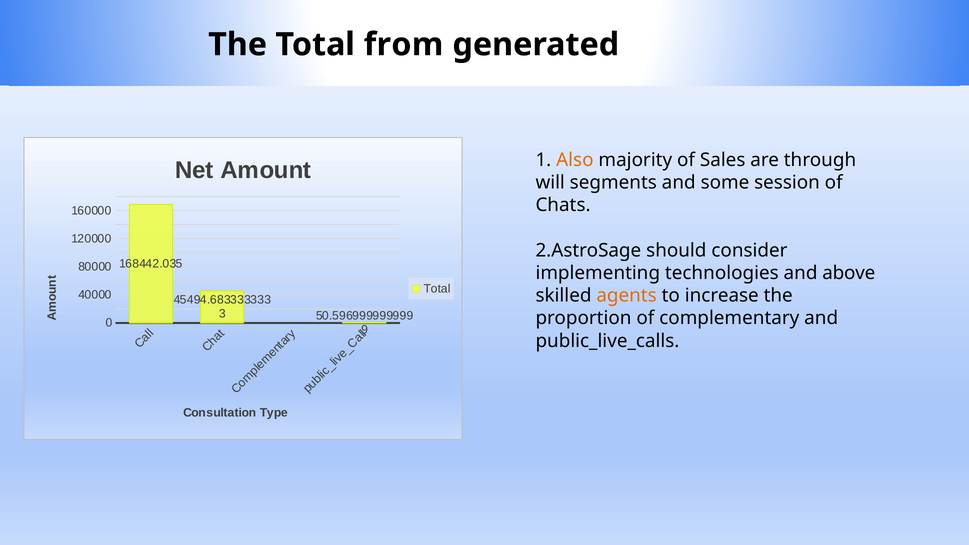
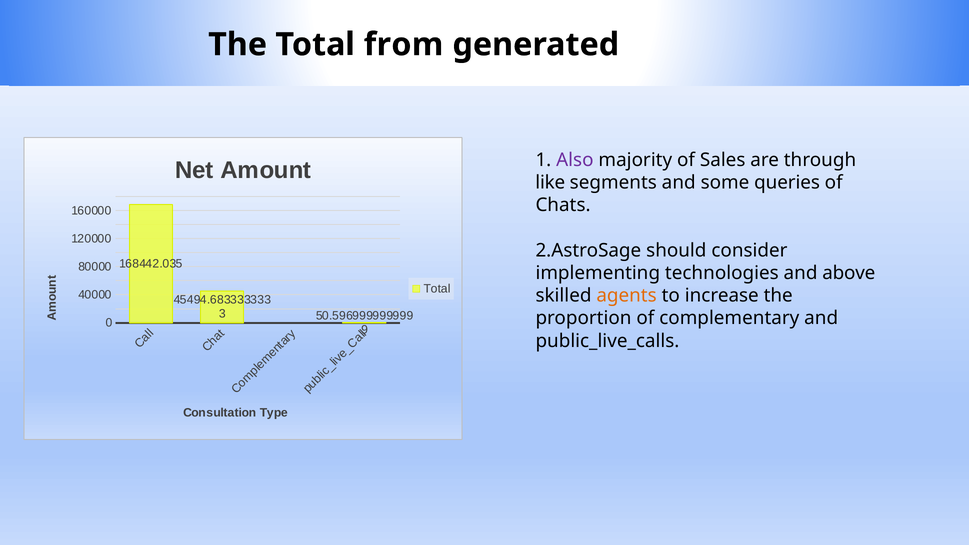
Also colour: orange -> purple (575, 160)
will: will -> like (550, 183)
session: session -> queries (787, 183)
